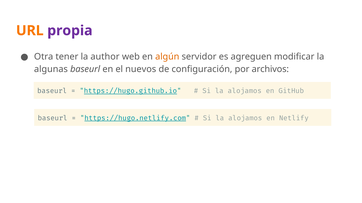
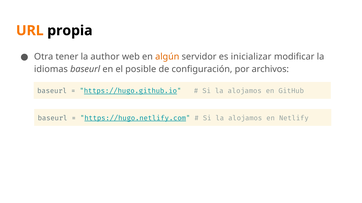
propia colour: purple -> black (70, 31)
agreguen: agreguen -> inicializar (251, 57)
algunas: algunas -> idiomas (51, 69)
nuevos: nuevos -> posible (141, 69)
